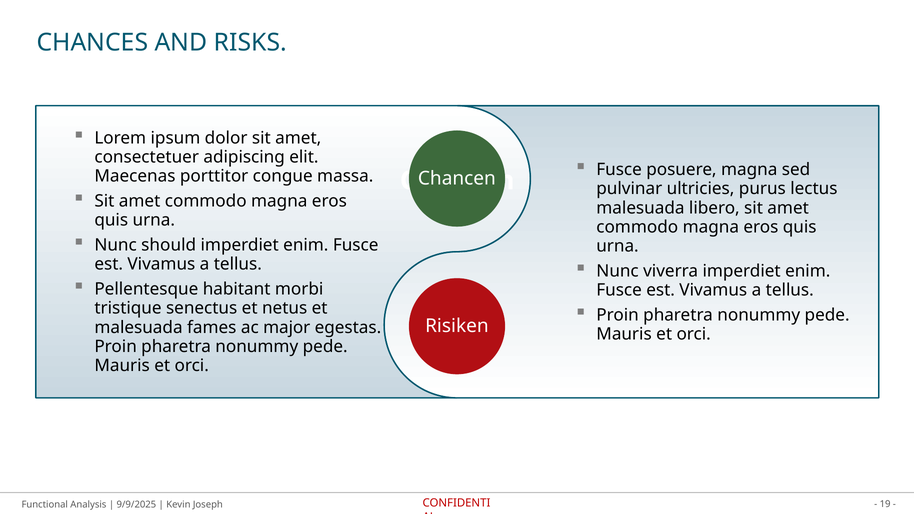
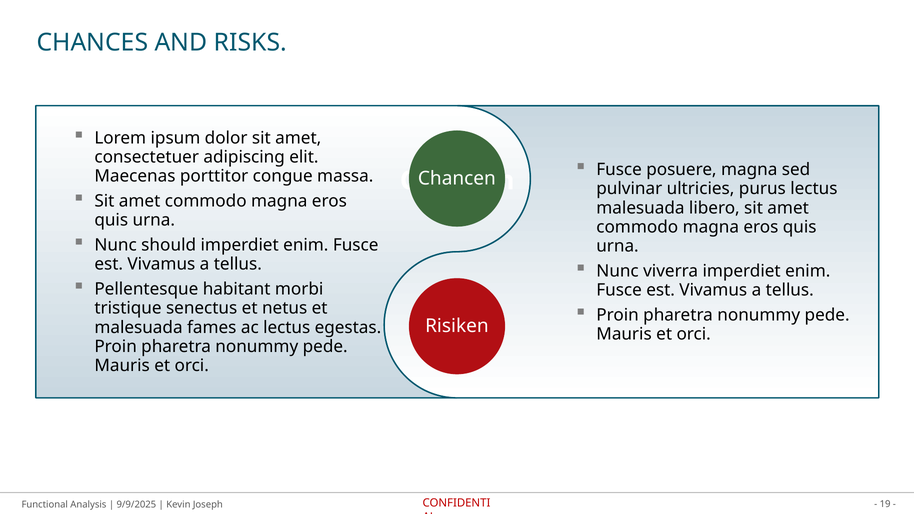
ac major: major -> lectus (287, 327)
